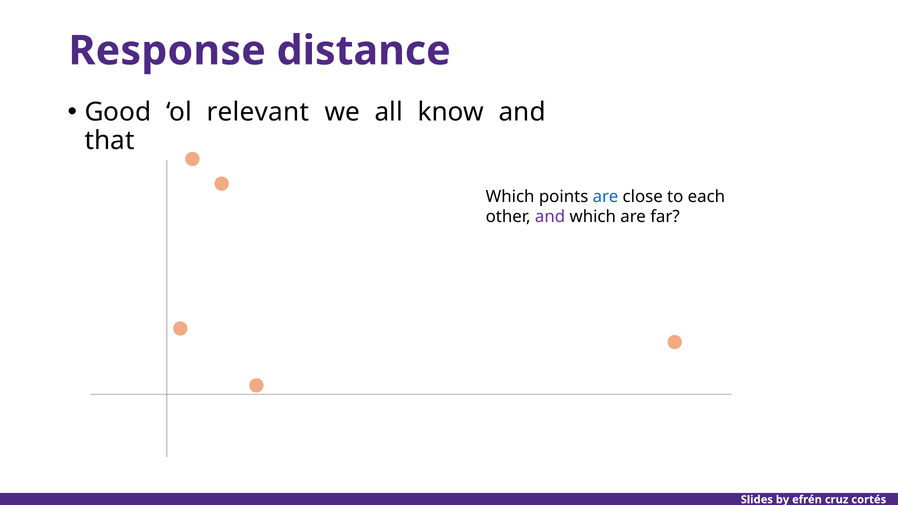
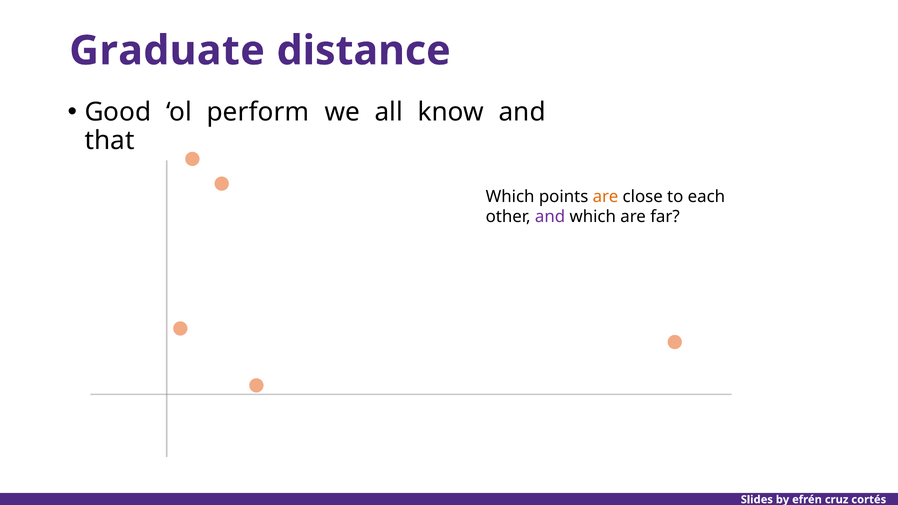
Response: Response -> Graduate (167, 51)
relevant: relevant -> perform (258, 112)
are colour: blue -> orange (606, 197)
